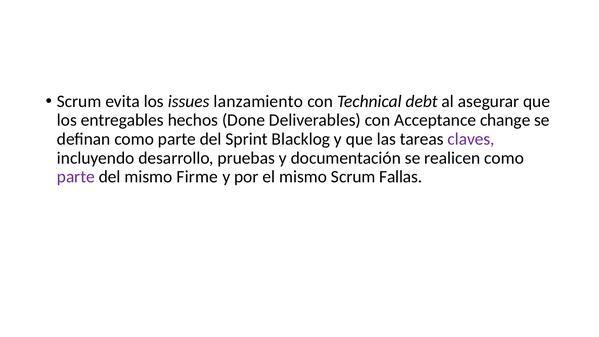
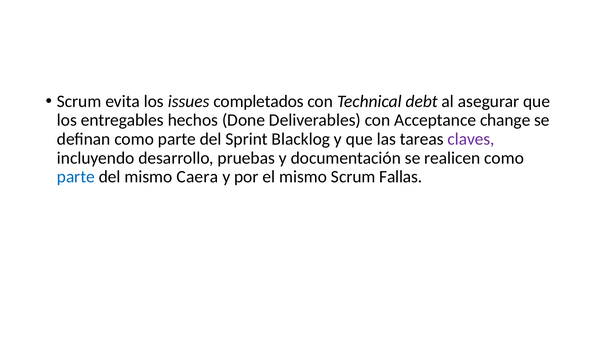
lanzamiento: lanzamiento -> completados (259, 101)
parte colour: purple -> blue (76, 177)
Firme: Firme -> Caera (197, 177)
